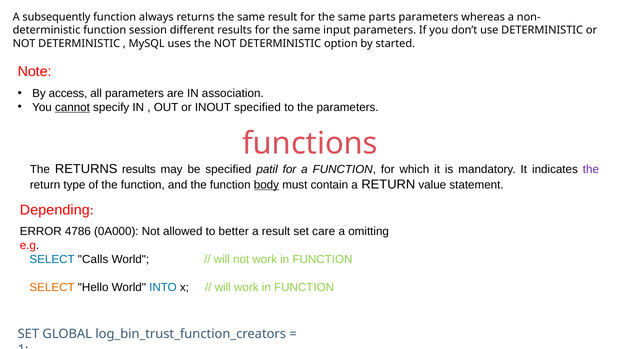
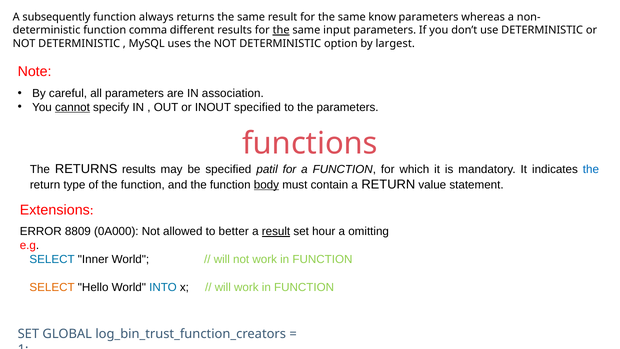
parts: parts -> know (382, 17)
session: session -> comma (148, 30)
the underline: none -> present (281, 30)
started: started -> largest (395, 43)
access: access -> careful (68, 93)
the colour: purple -> blue (591, 169)
Depending: Depending -> Extensions (55, 210)
4786: 4786 -> 8809 (78, 231)
result underline: none -> present (276, 231)
care: care -> hour (324, 231)
Calls: Calls -> Inner (93, 259)
